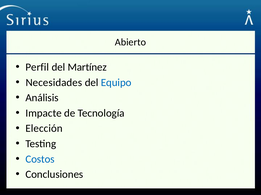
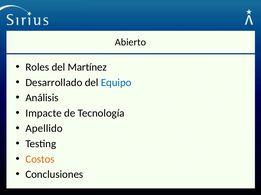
Perfil: Perfil -> Roles (37, 67)
Necesidades: Necesidades -> Desarrollado (54, 83)
Elección: Elección -> Apellido (44, 129)
Costos colour: blue -> orange (40, 160)
